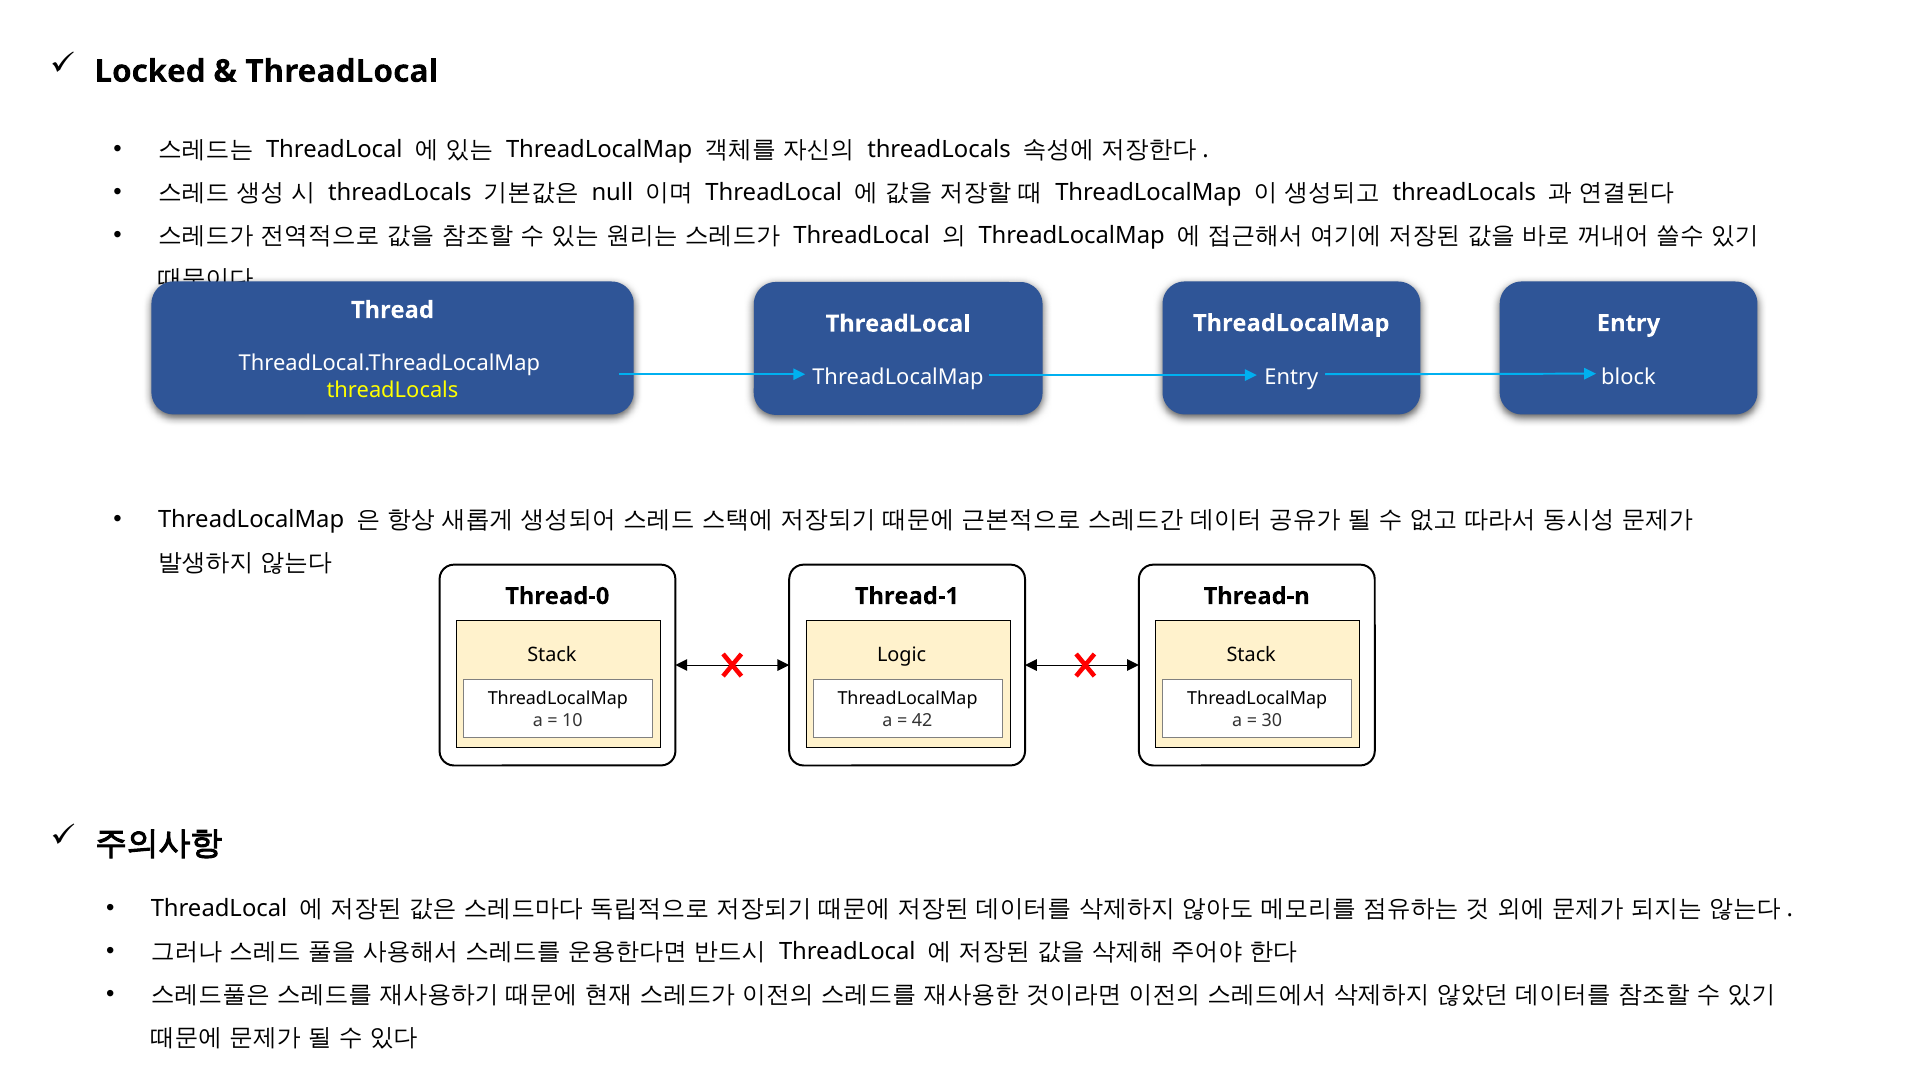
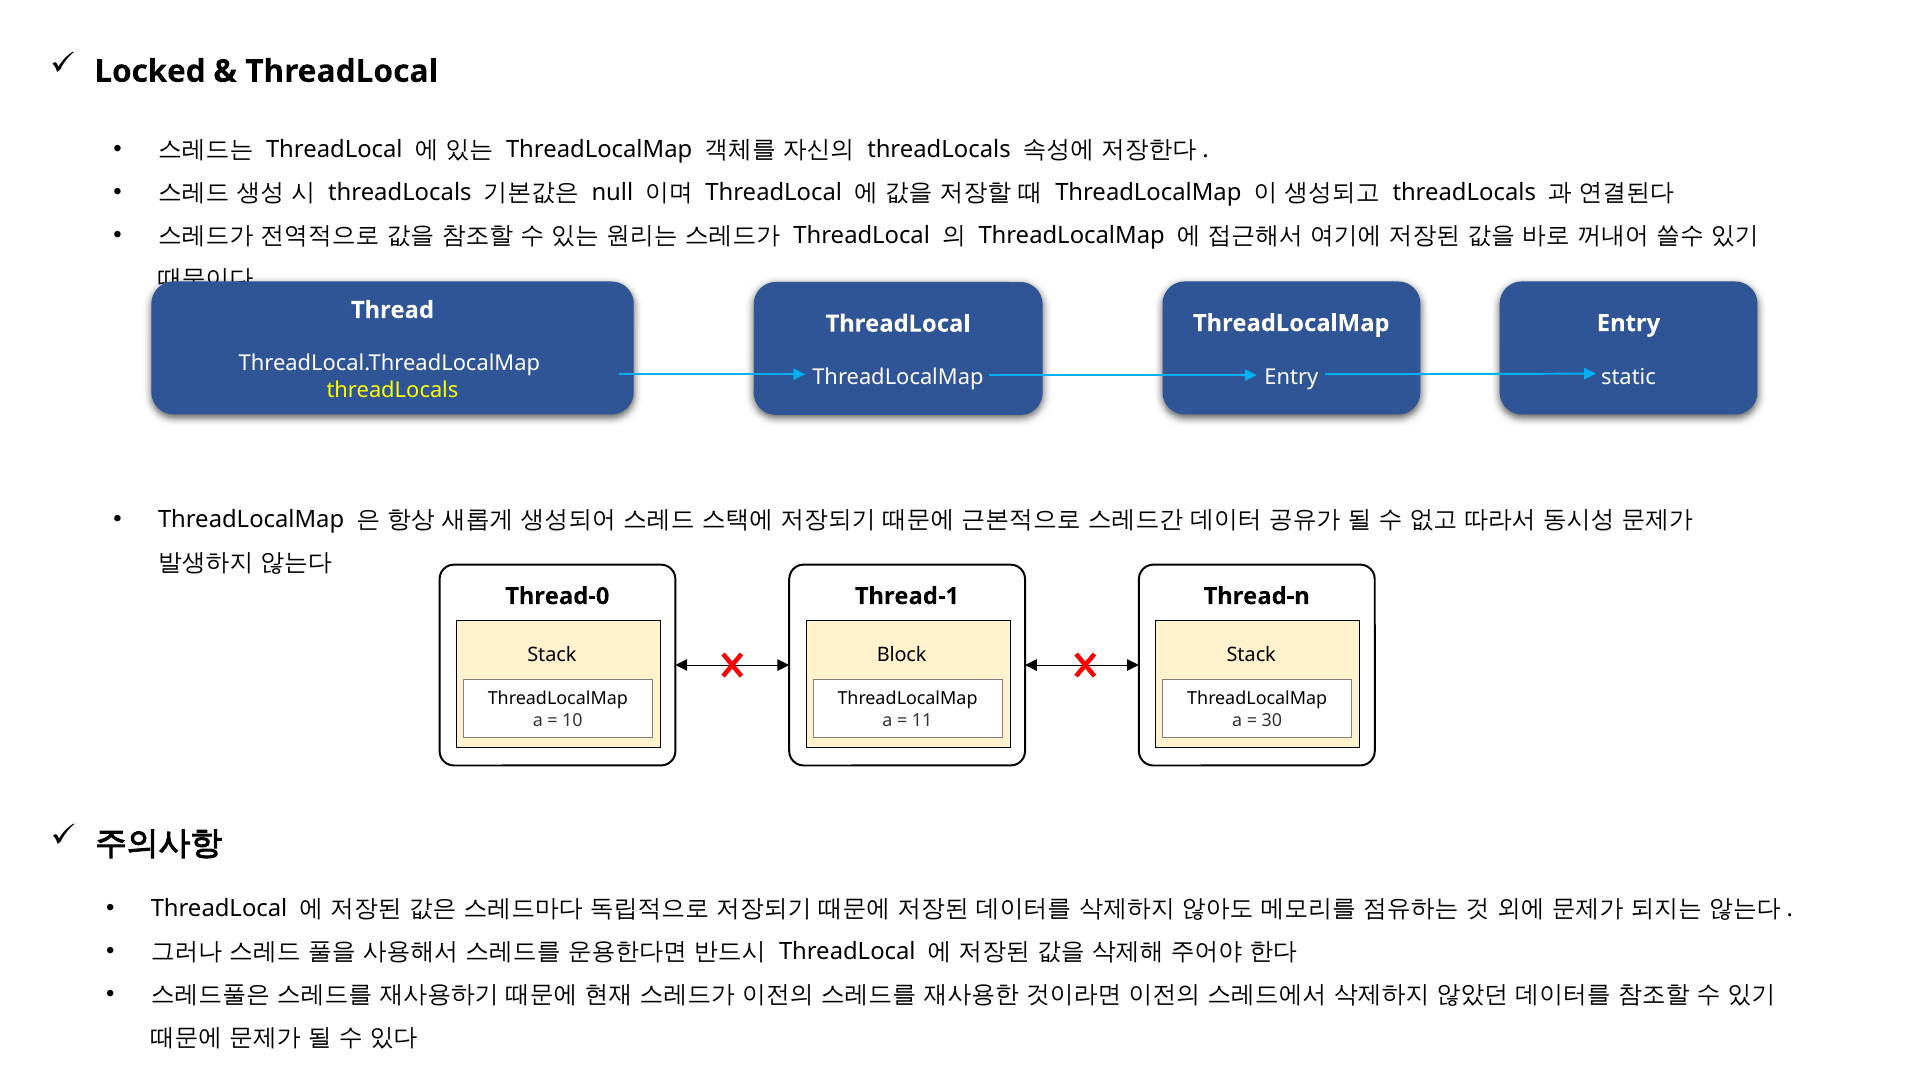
block: block -> static (1628, 377)
Logic: Logic -> Block (902, 655)
42: 42 -> 11 (922, 720)
